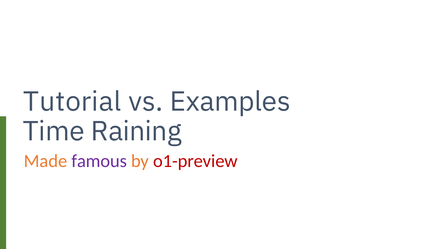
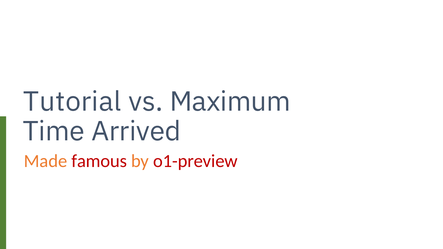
Examples: Examples -> Maximum (230, 102)
Raining: Raining -> Arrived (136, 132)
famous colour: purple -> red (99, 161)
